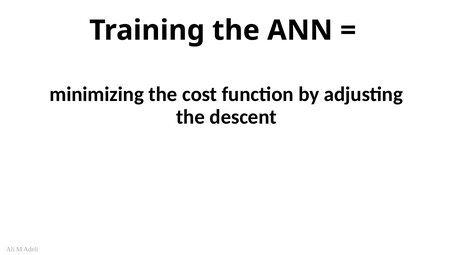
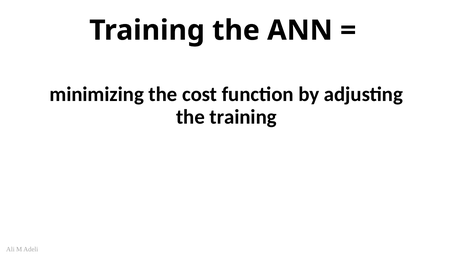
the descent: descent -> training (243, 117)
